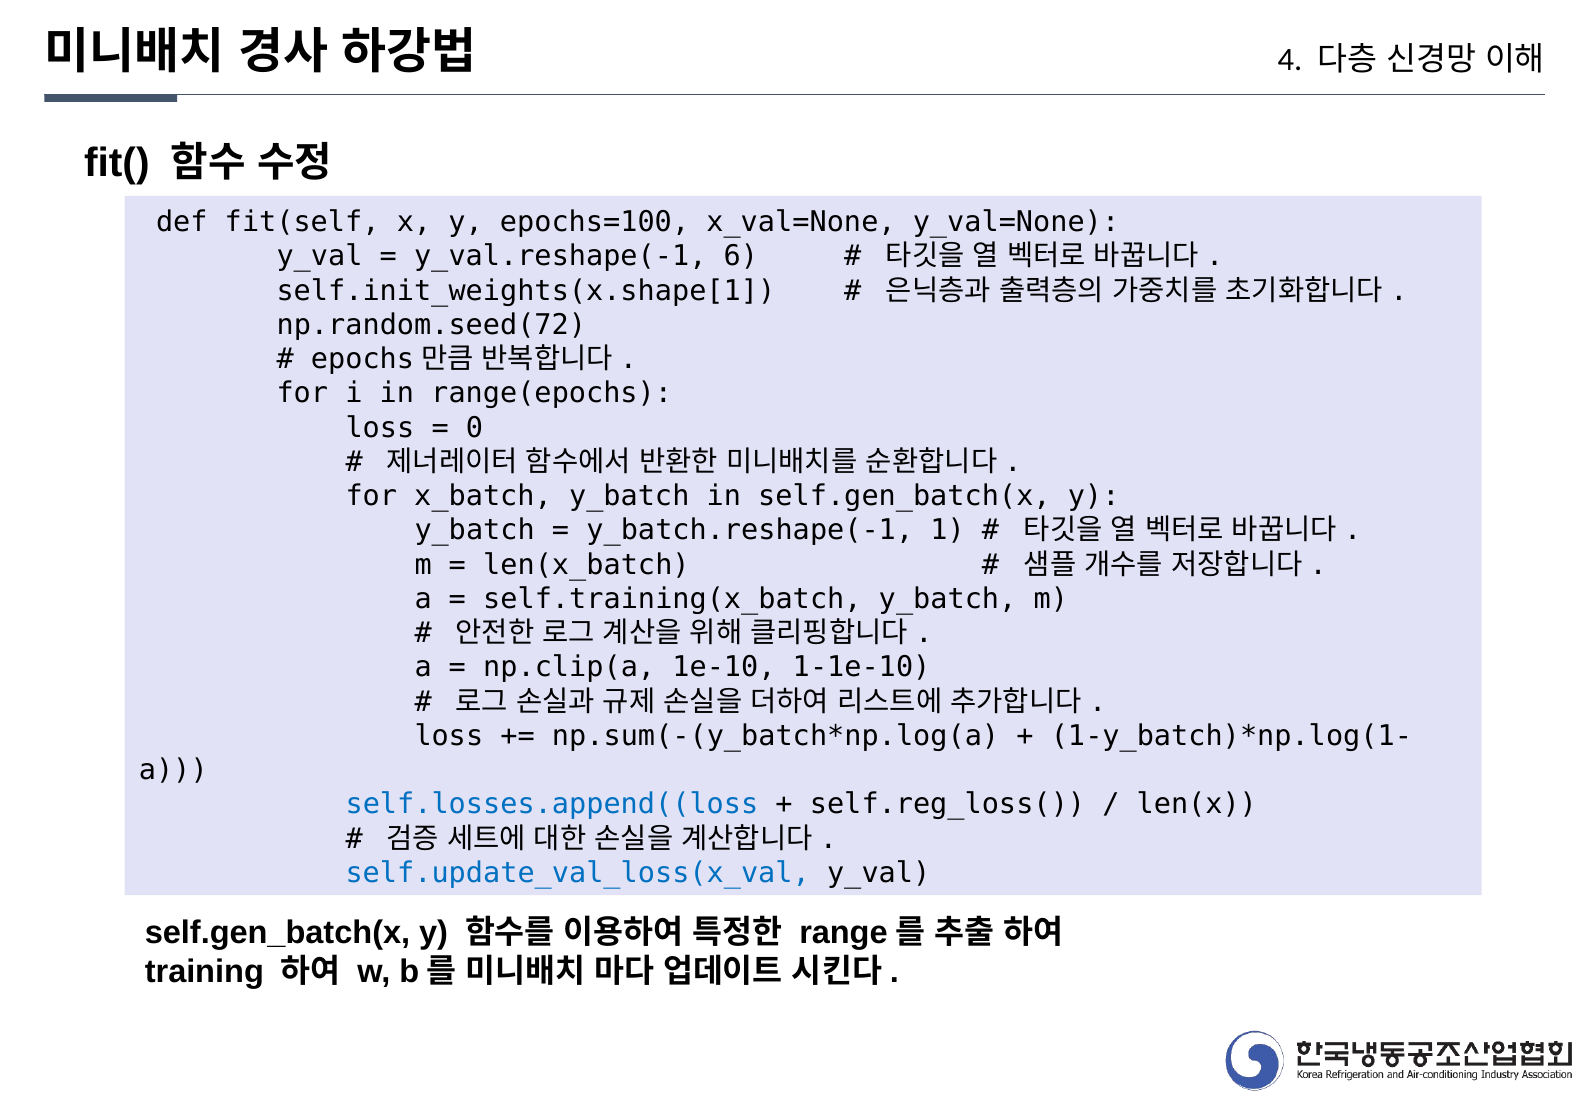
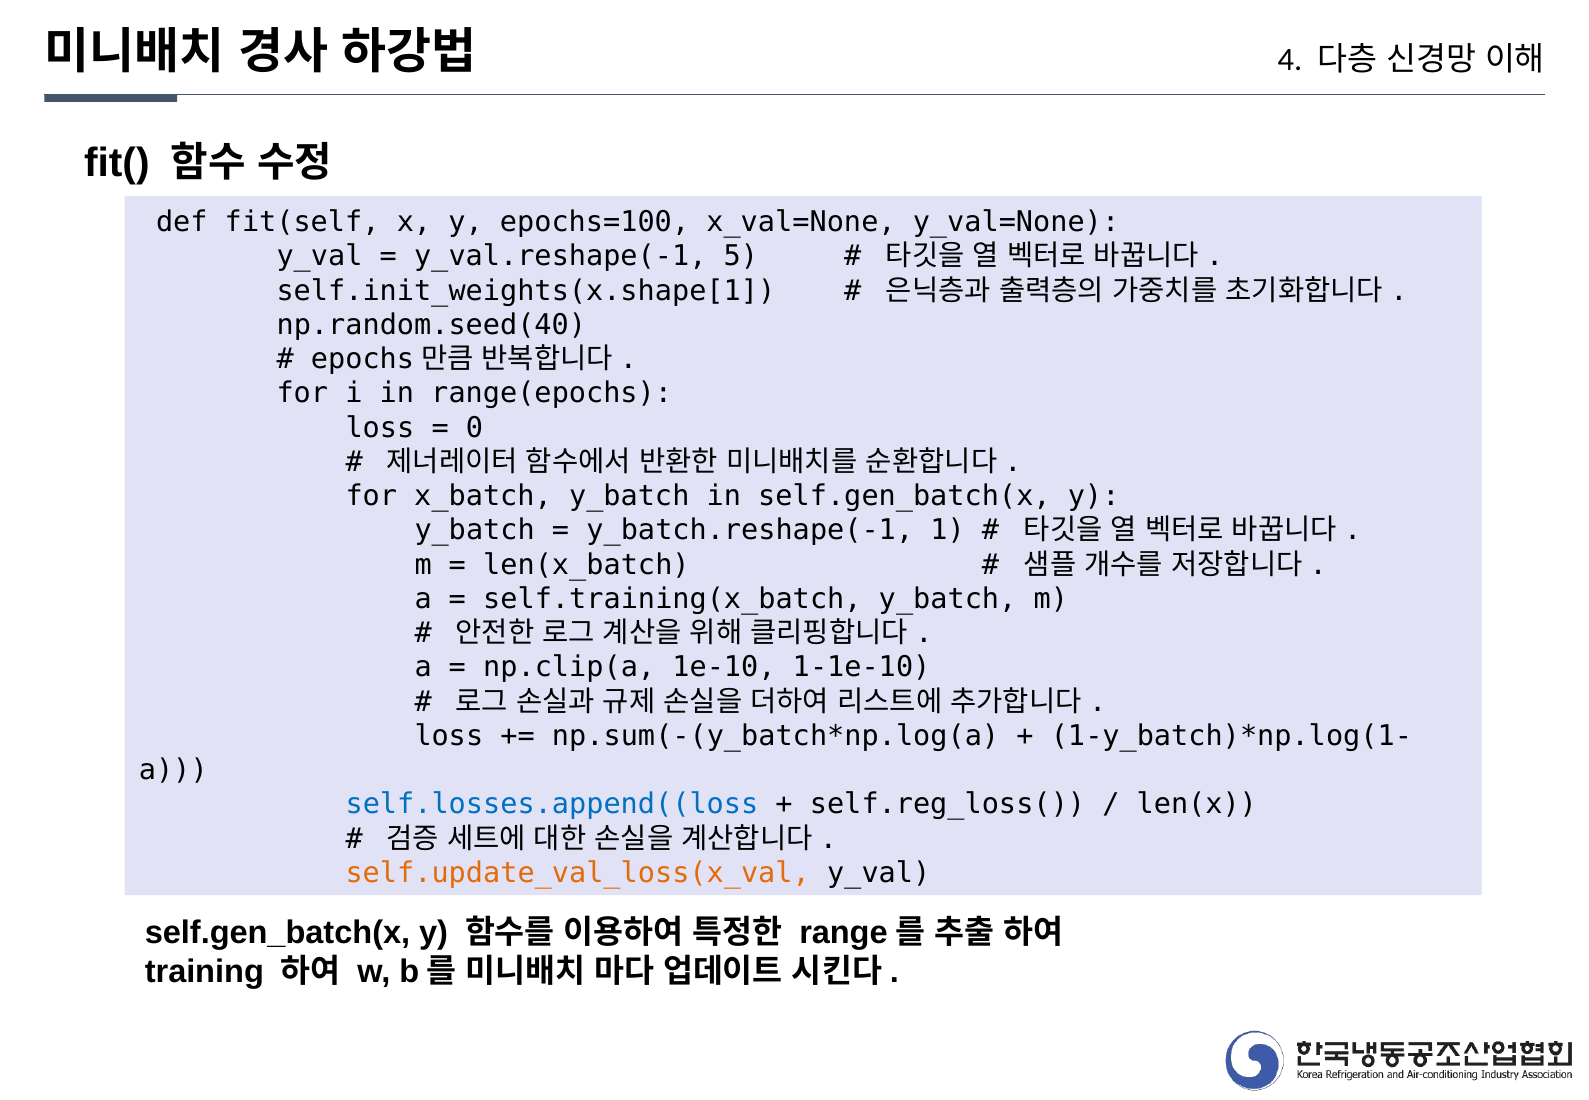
6: 6 -> 5 (741, 257)
np.random.seed(72: np.random.seed(72 -> np.random.seed(40 (431, 325)
self.update_val_loss(x_val colour: blue -> orange (578, 873)
